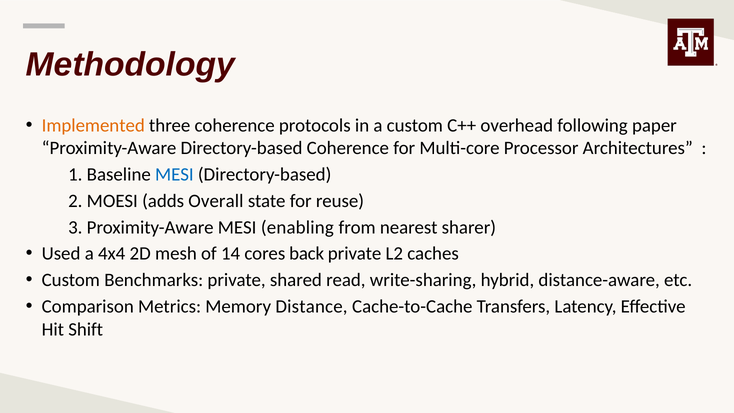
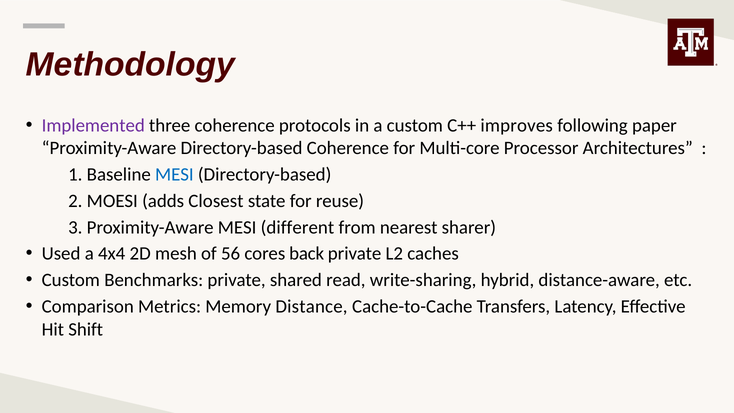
Implemented colour: orange -> purple (93, 125)
overhead: overhead -> improves (517, 125)
Overall: Overall -> Closest (216, 201)
enabling: enabling -> different (297, 227)
14: 14 -> 56 (231, 254)
